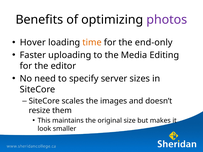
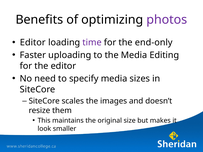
Hover: Hover -> Editor (33, 43)
time colour: orange -> purple (92, 43)
specify server: server -> media (114, 79)
